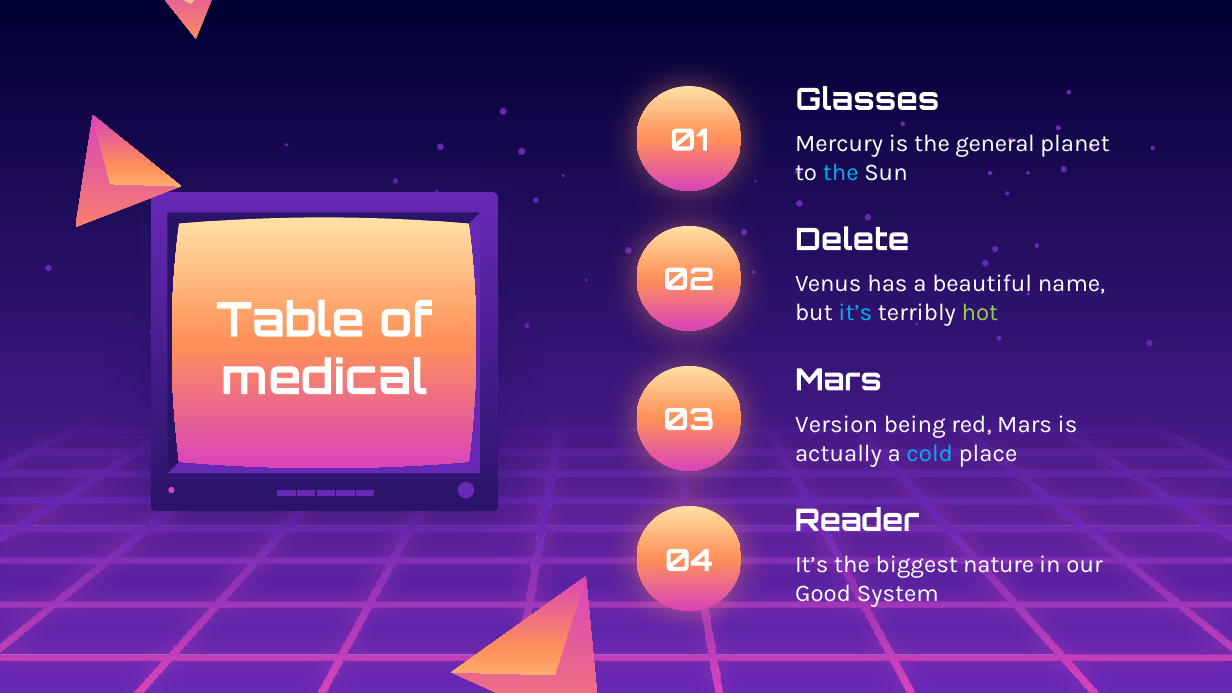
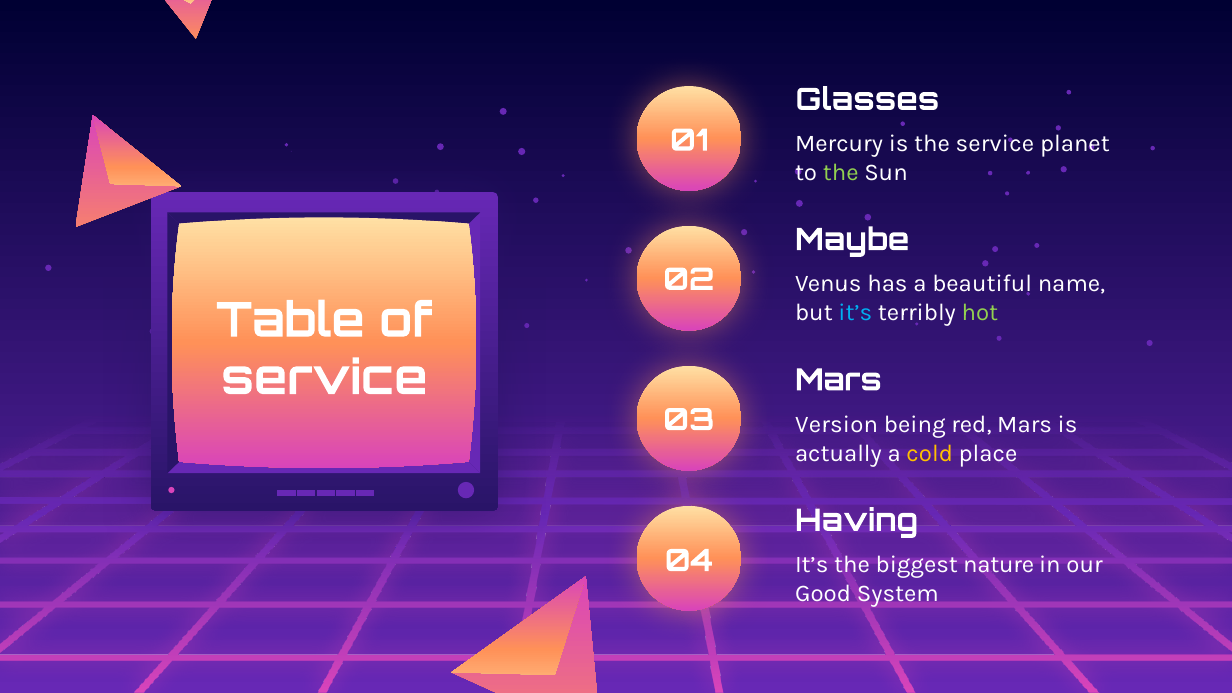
the general: general -> service (995, 144)
the colour: light blue -> light green (841, 172)
Delete: Delete -> Maybe (852, 240)
medical: medical -> service (324, 378)
cold colour: light blue -> yellow (930, 453)
Reader: Reader -> Having (857, 521)
